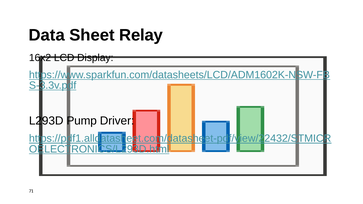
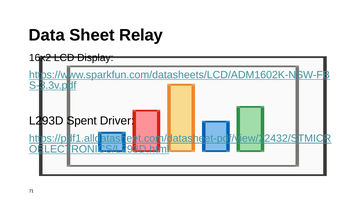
Pump: Pump -> Spent (82, 121)
